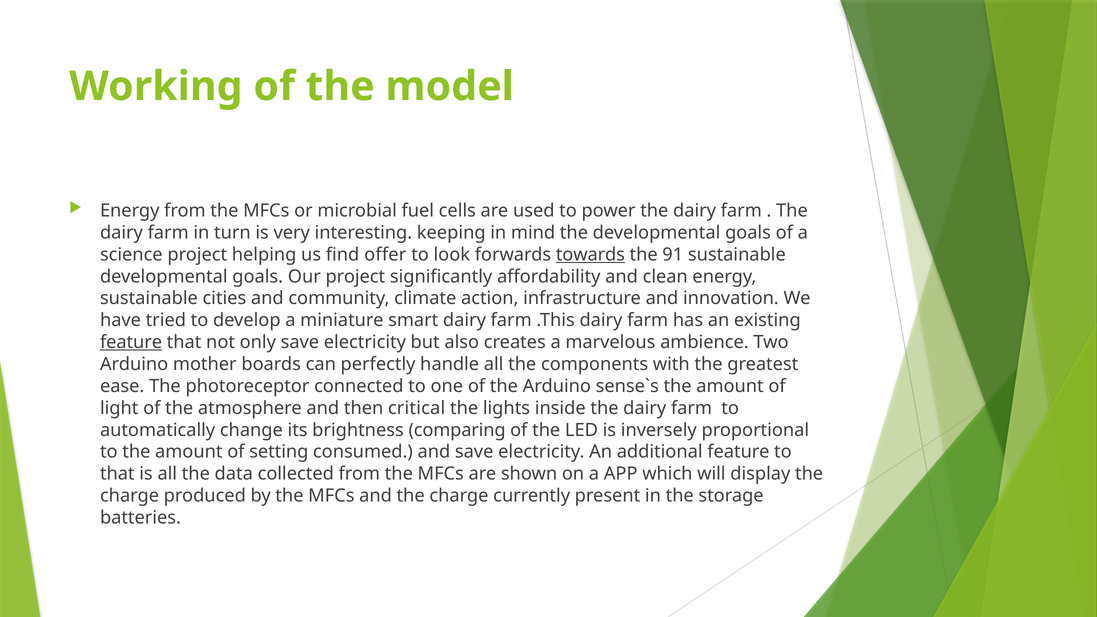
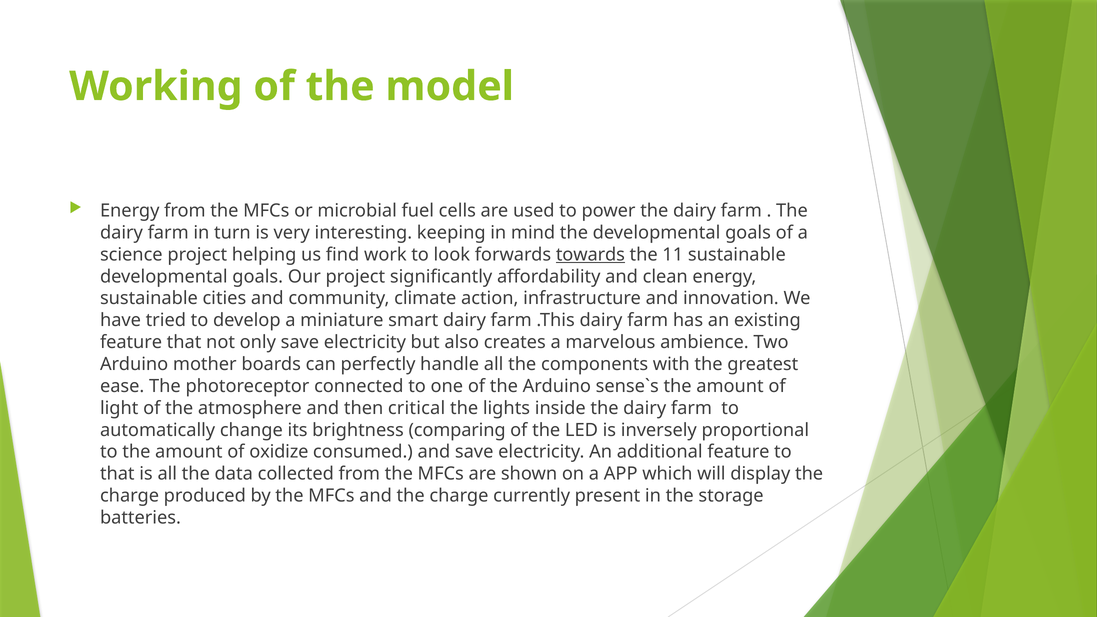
offer: offer -> work (385, 255)
91: 91 -> 11 (673, 255)
feature underline: present -> none (131, 342)
setting: setting -> oxidize (279, 452)
